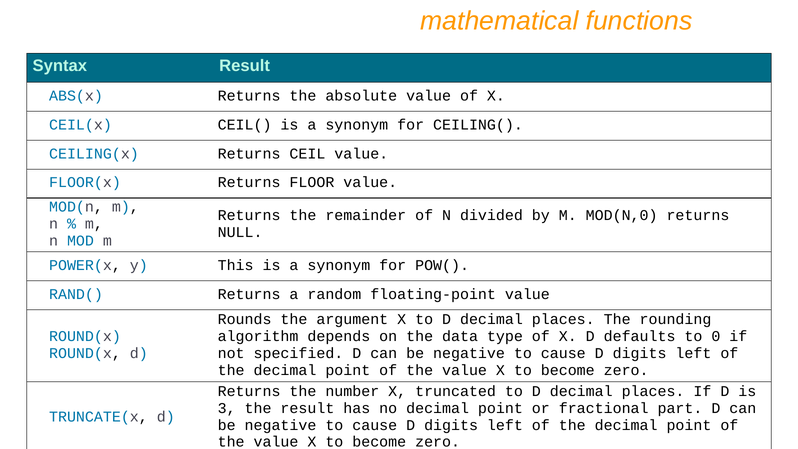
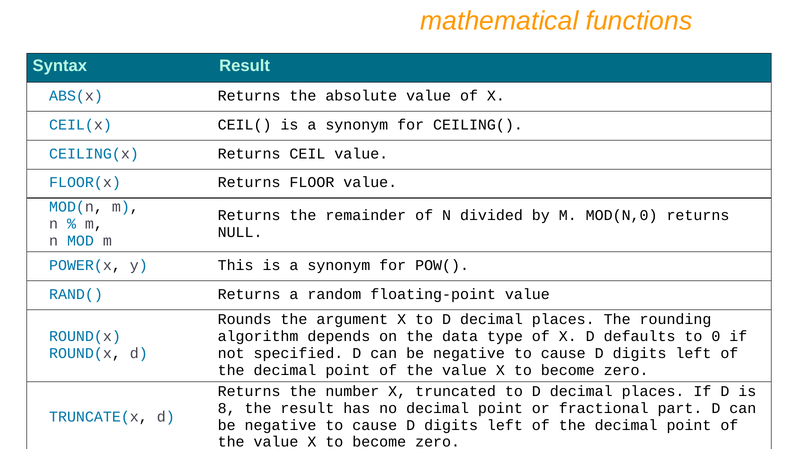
3: 3 -> 8 (227, 408)
